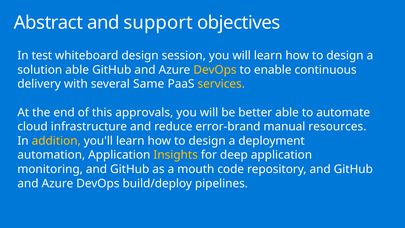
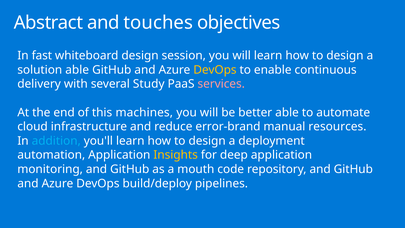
support: support -> touches (158, 23)
test: test -> fast (42, 56)
Same: Same -> Study (149, 84)
services colour: yellow -> pink (221, 84)
approvals: approvals -> machines (144, 112)
addition colour: yellow -> light blue (56, 141)
